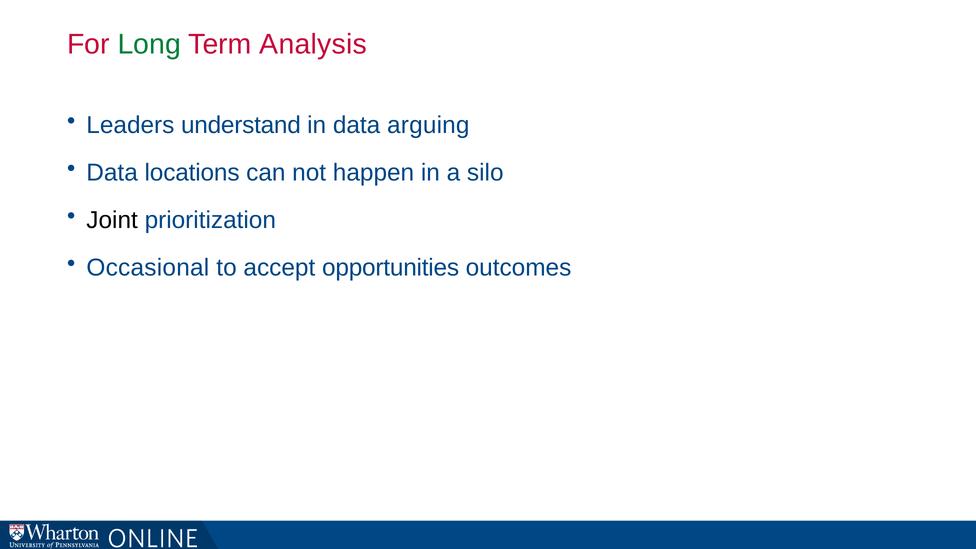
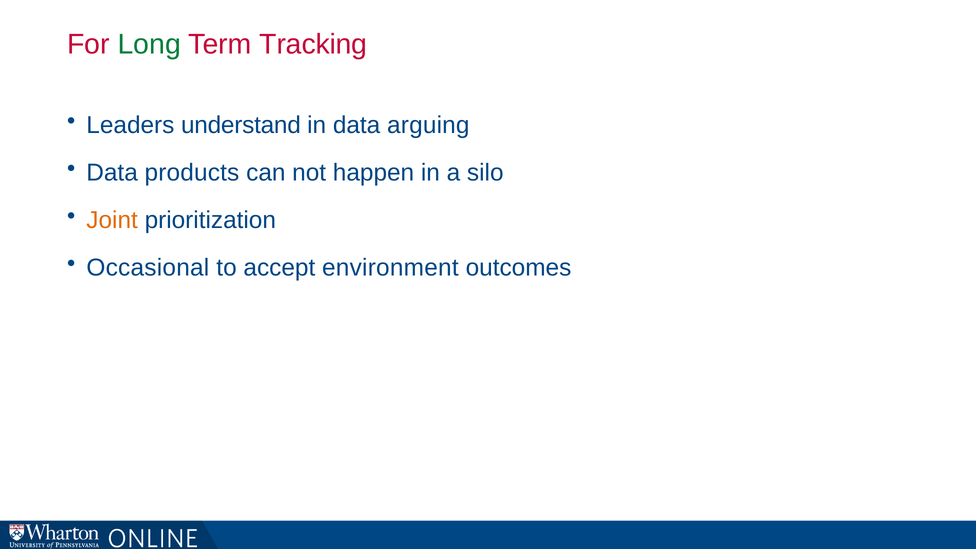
Analysis: Analysis -> Tracking (313, 44)
locations: locations -> products (192, 173)
Joint colour: black -> orange (112, 220)
opportunities: opportunities -> environment (390, 268)
